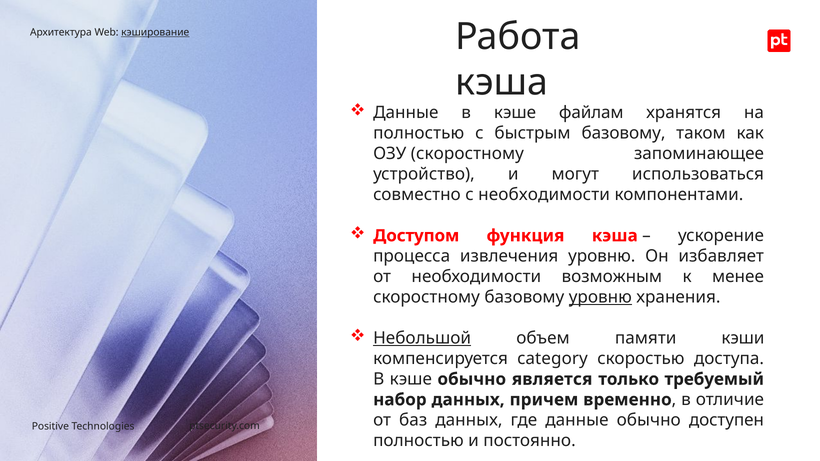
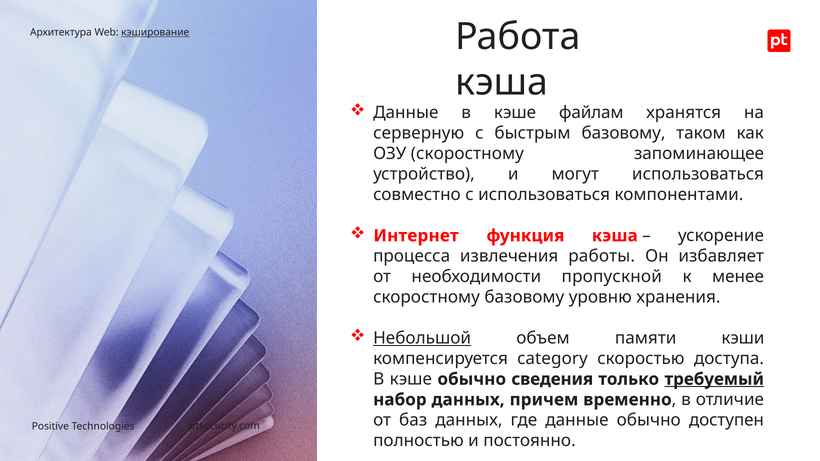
полностью: полностью -> серверную (419, 133)
с необходимости: необходимости -> использоваться (544, 195)
Доступом: Доступом -> Интернет (416, 236)
извлечения уровню: уровню -> работы (602, 256)
возможным: возможным -> пропускной (612, 277)
уровню underline: present -> none (600, 297)
является: является -> сведения (552, 379)
требуемый underline: none -> present (714, 379)
